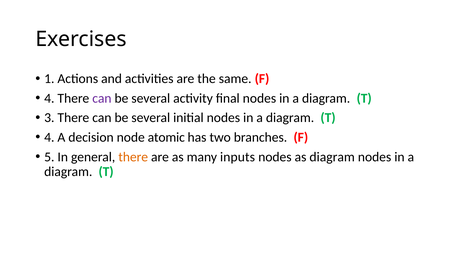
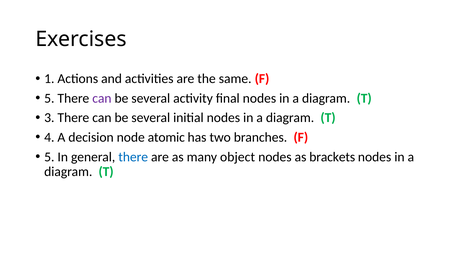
4: 4 -> 5 (49, 98)
there colour: orange -> blue (133, 157)
inputs: inputs -> object (238, 157)
as diagram: diagram -> brackets (332, 157)
